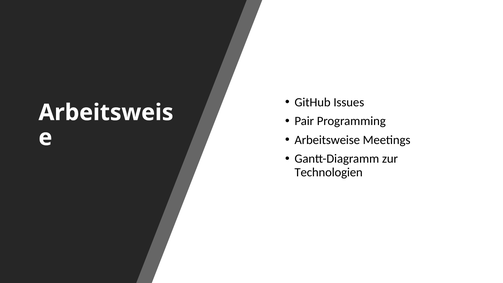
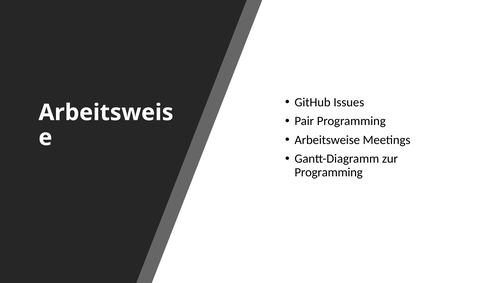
Technologien: Technologien -> Programming (329, 172)
